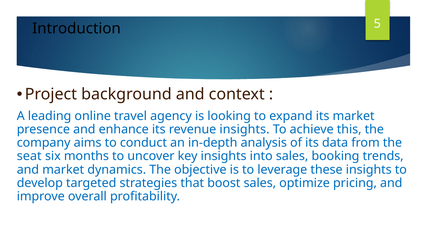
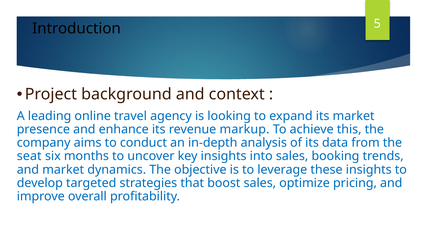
revenue insights: insights -> markup (245, 129)
